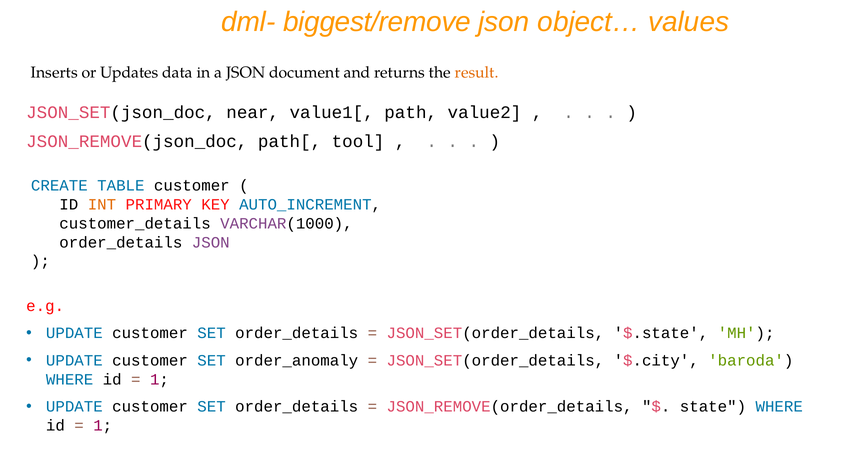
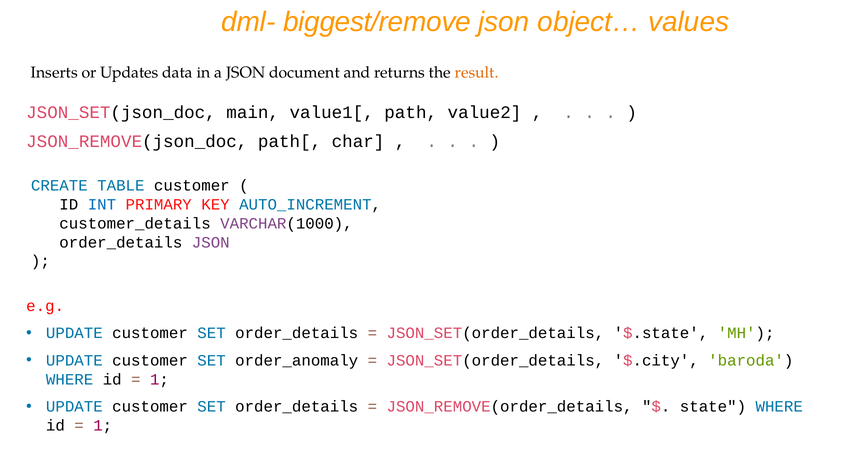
near: near -> main (253, 112)
tool: tool -> char (358, 142)
INT colour: orange -> blue (102, 205)
